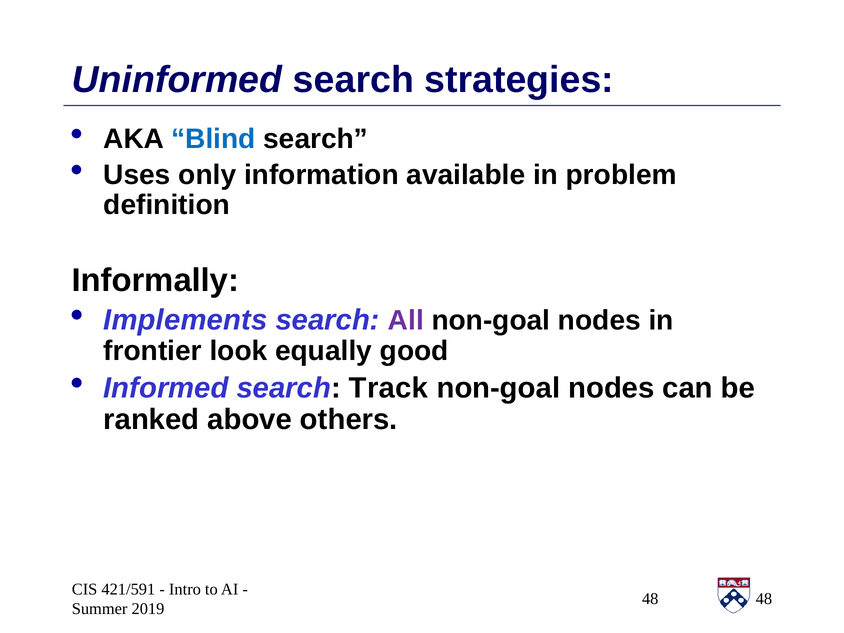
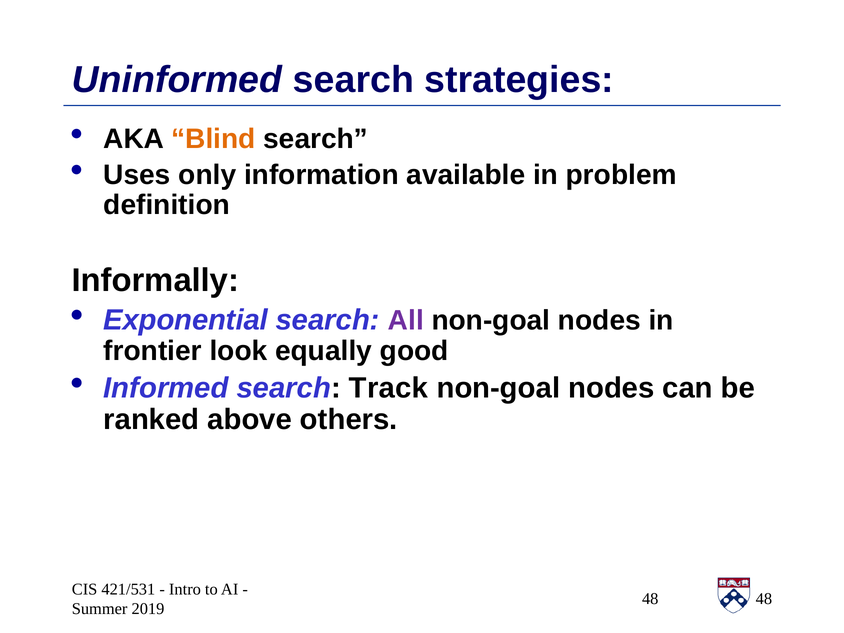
Blind colour: blue -> orange (213, 139)
Implements: Implements -> Exponential (186, 320)
421/591: 421/591 -> 421/531 (128, 589)
